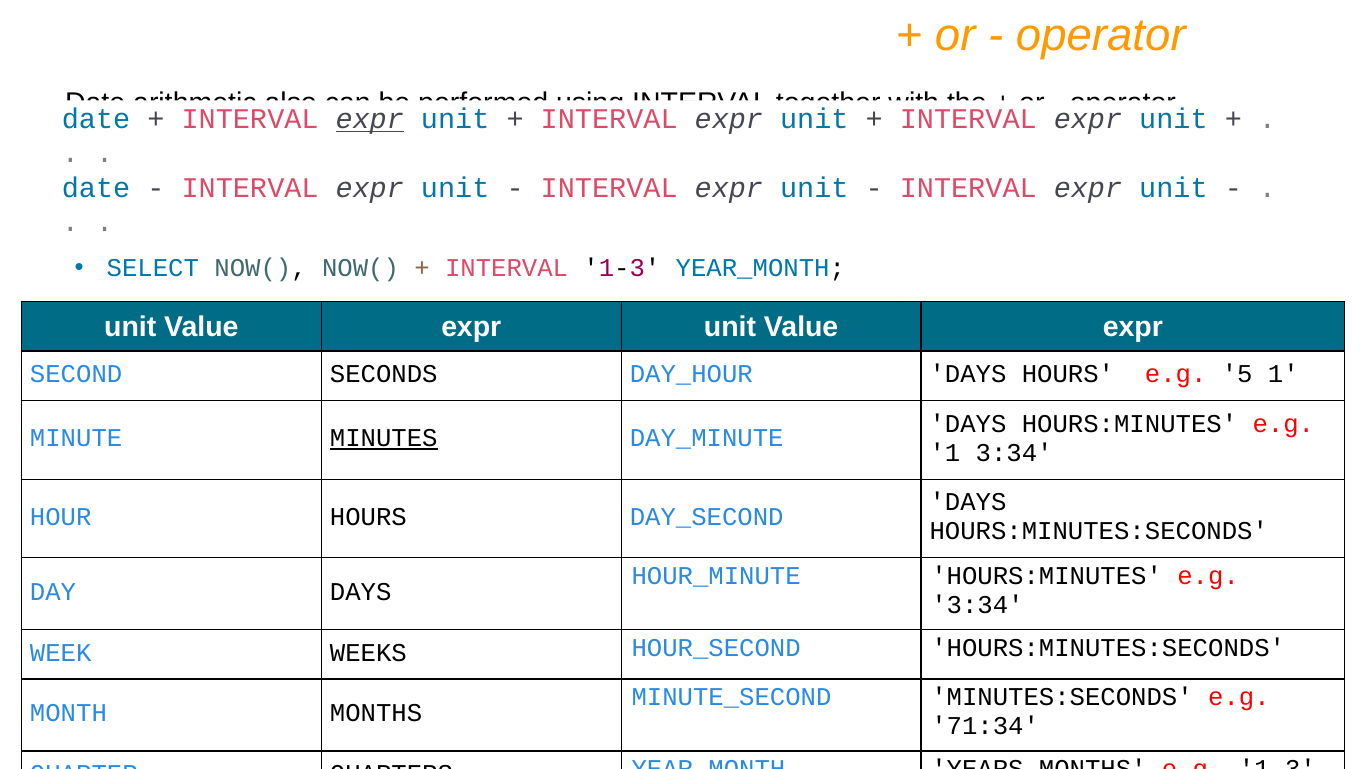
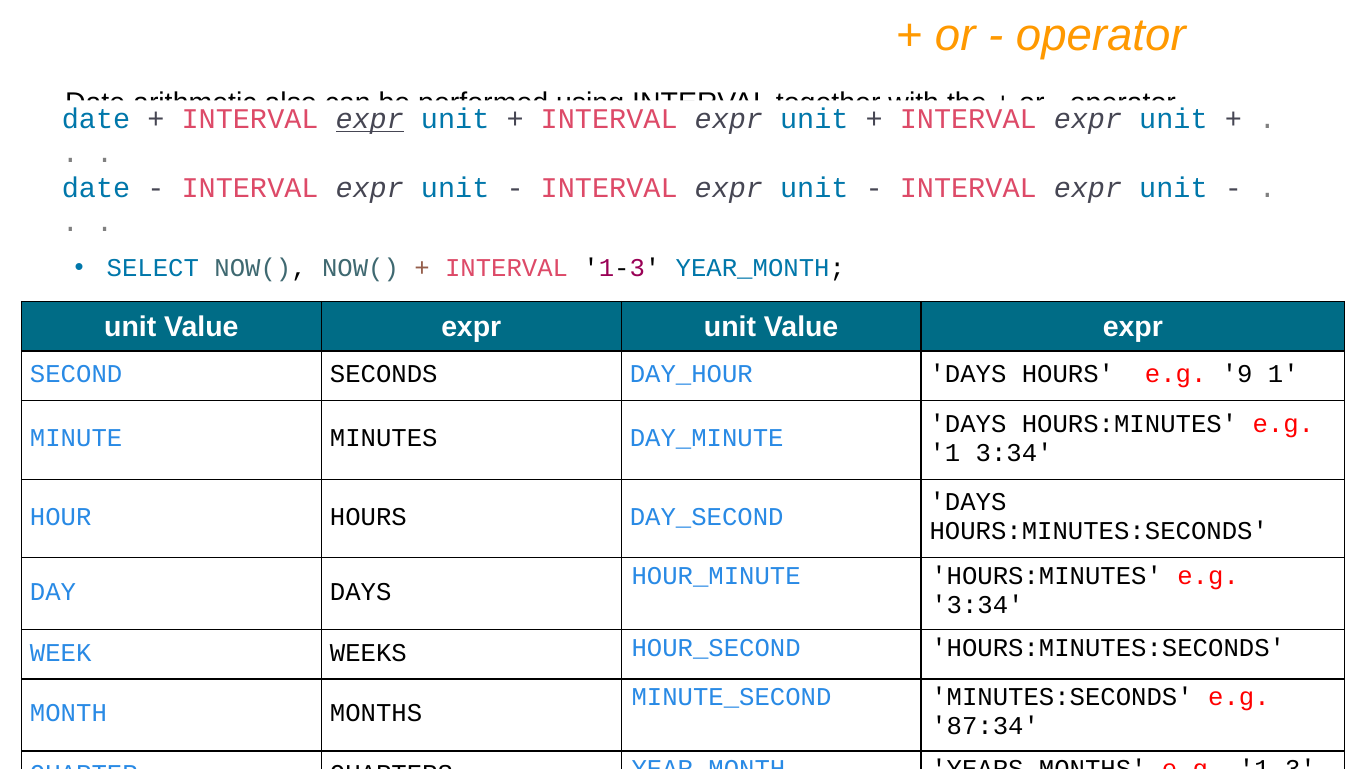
5: 5 -> 9 (1237, 374)
MINUTES underline: present -> none (384, 438)
71:34: 71:34 -> 87:34 (985, 726)
